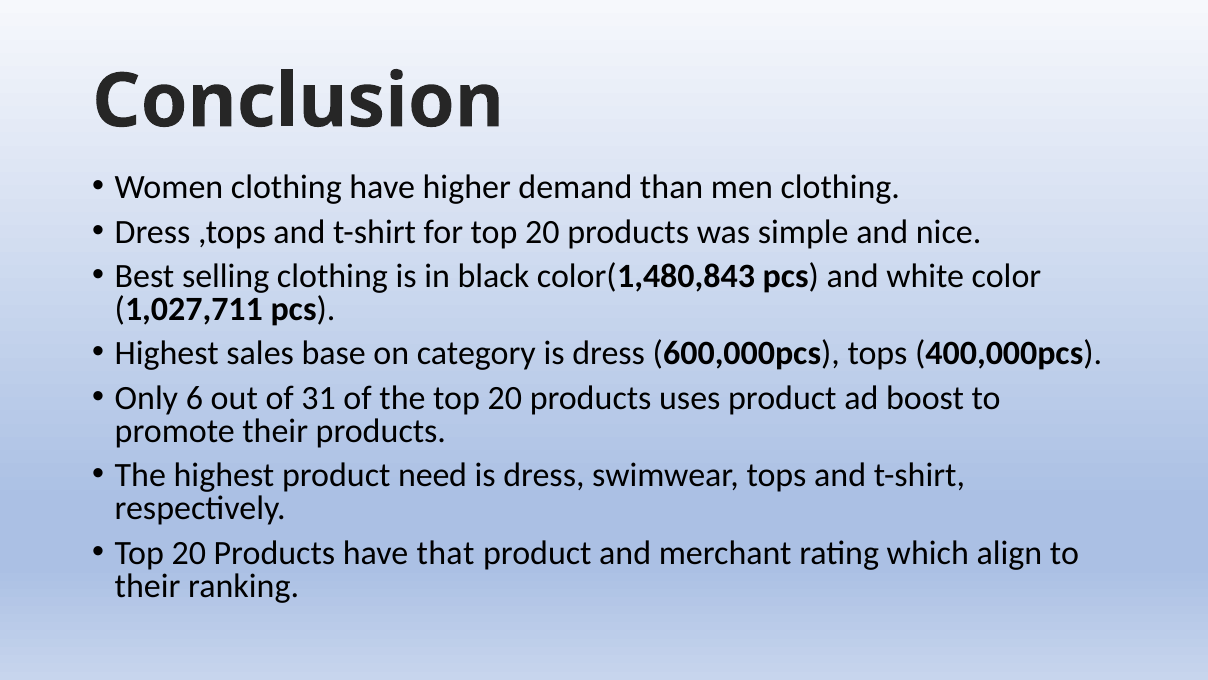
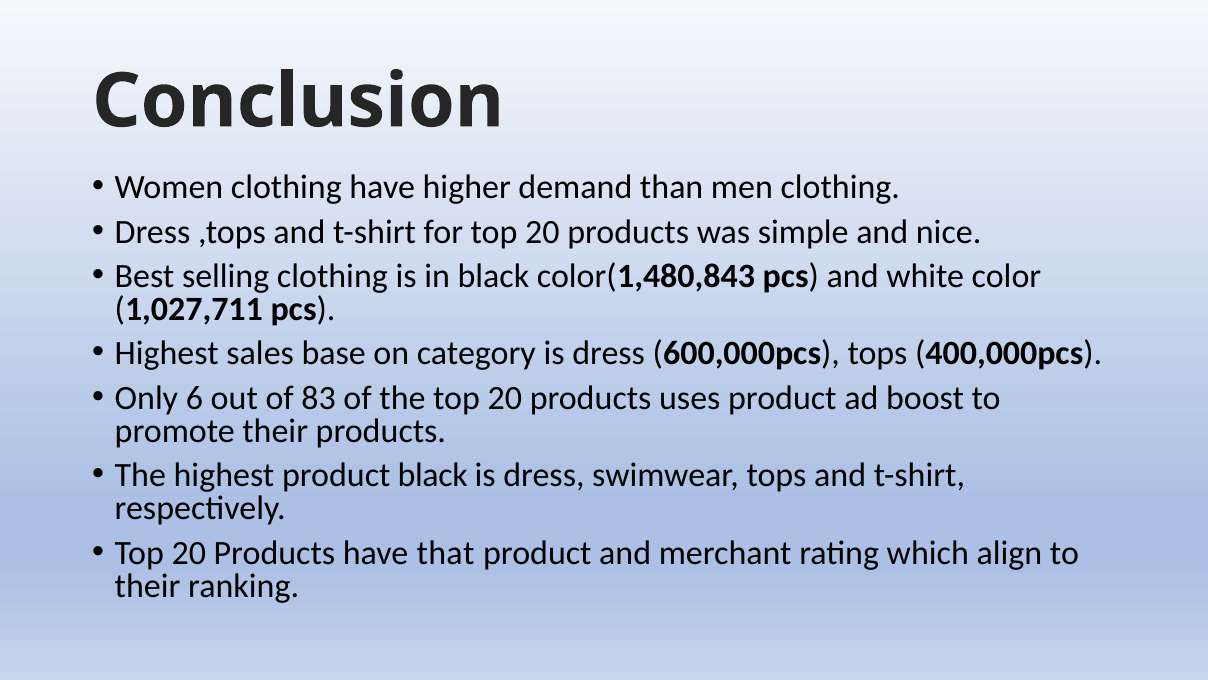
31: 31 -> 83 (319, 398)
product need: need -> black (433, 475)
